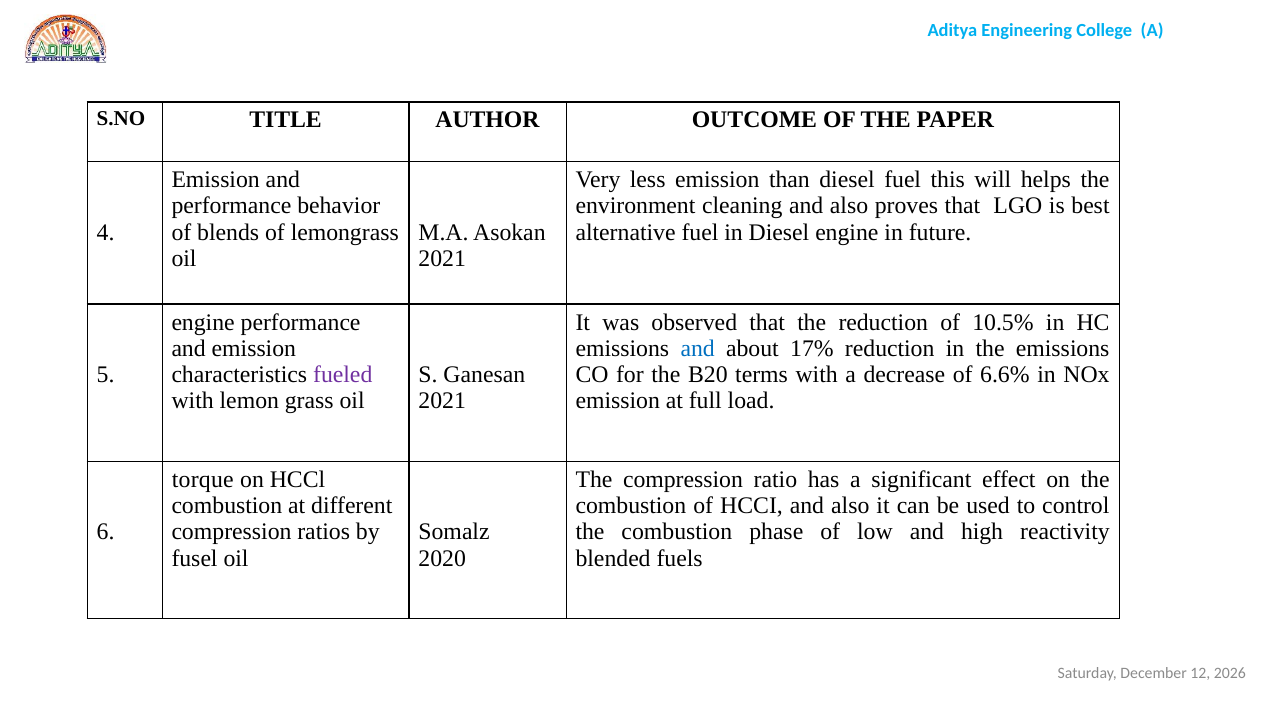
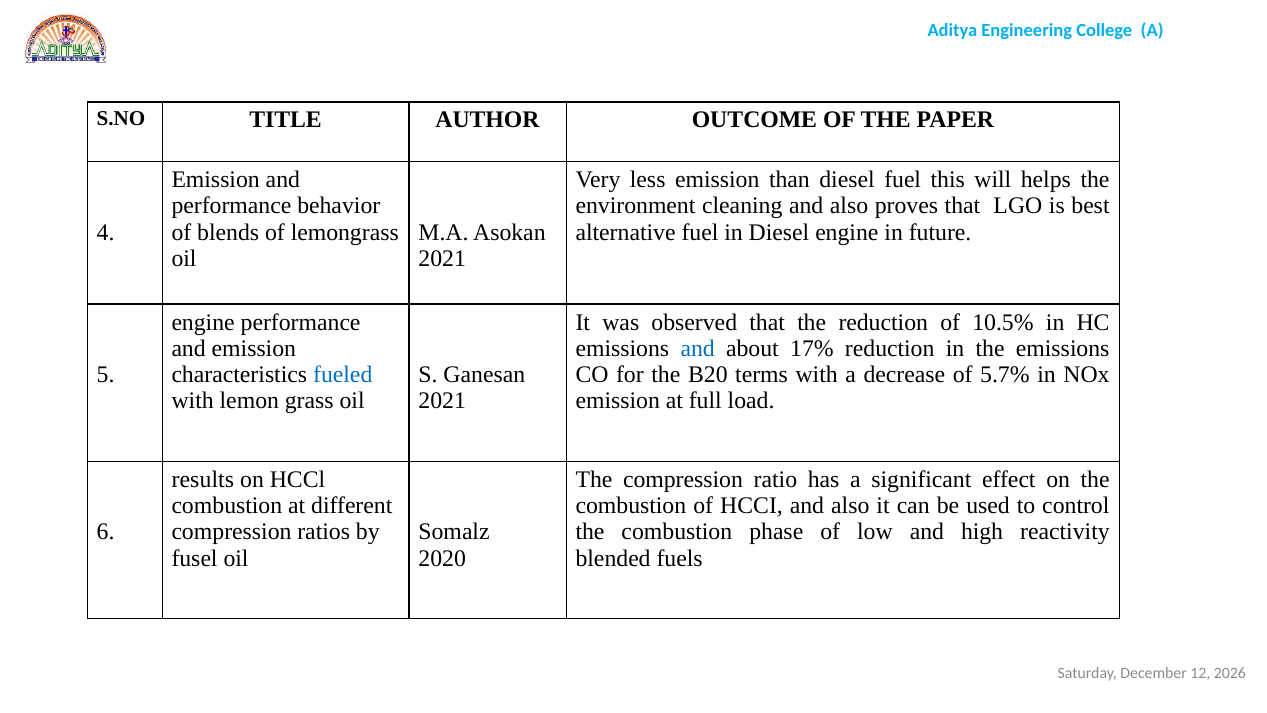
fueled colour: purple -> blue (343, 375)
6.6%: 6.6% -> 5.7% (1005, 375)
torque: torque -> results (203, 479)
